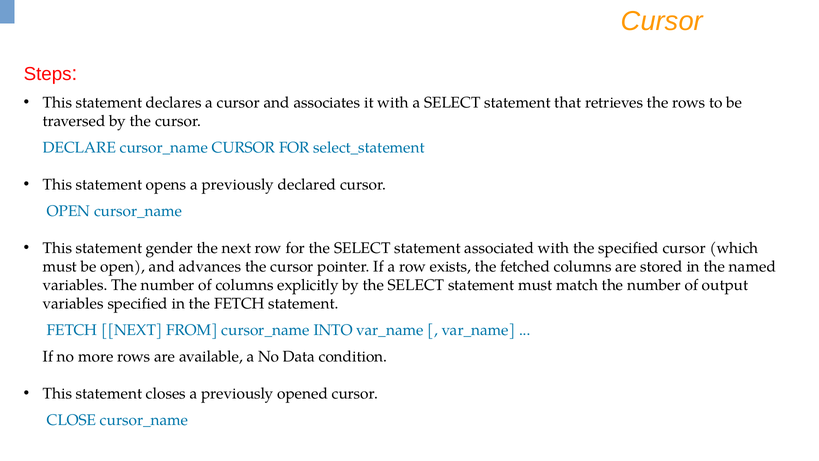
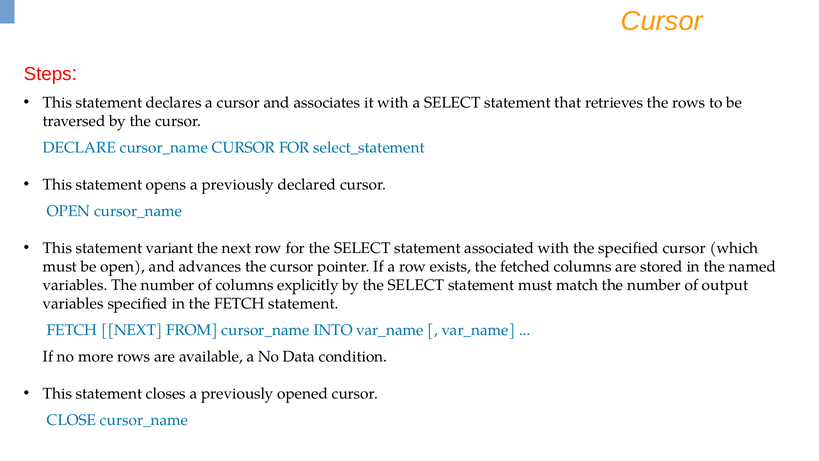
gender: gender -> variant (169, 248)
